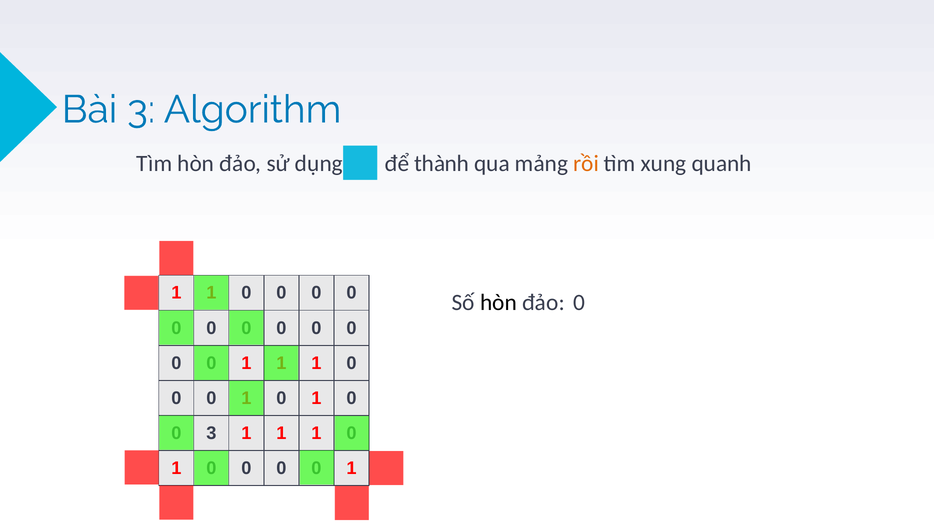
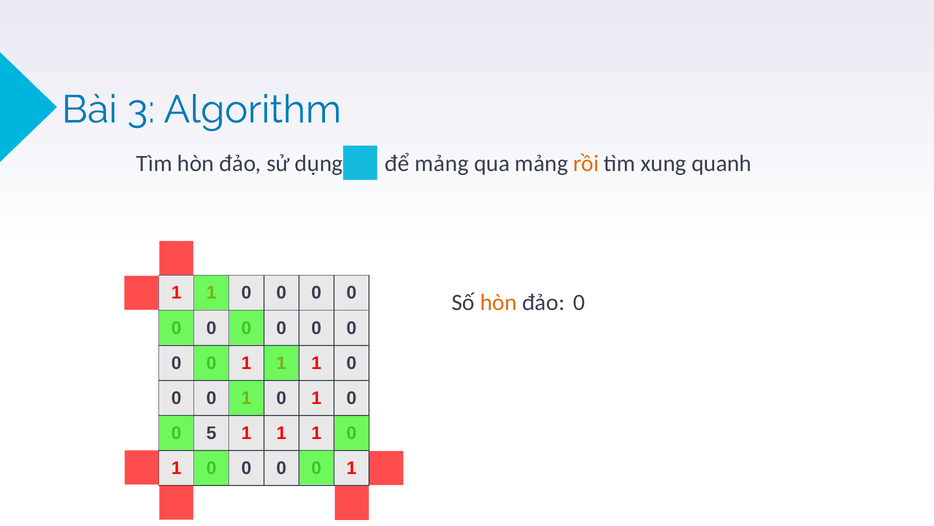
để thành: thành -> mảng (442, 163)
hòn colour: black -> orange (498, 302)
3: 3 -> 5 (211, 433)
